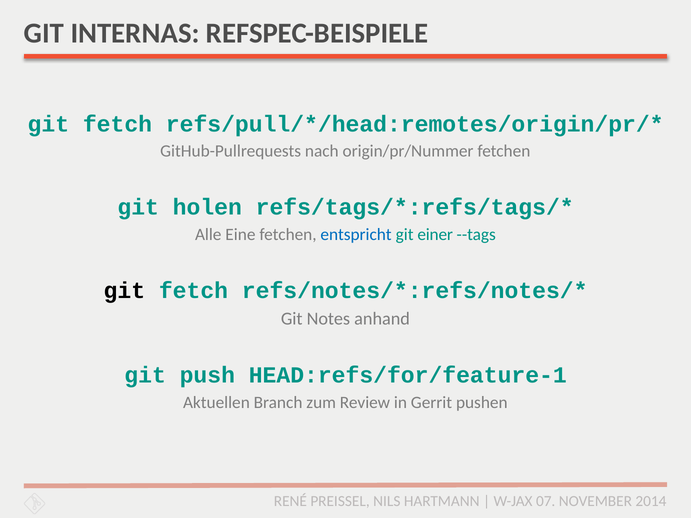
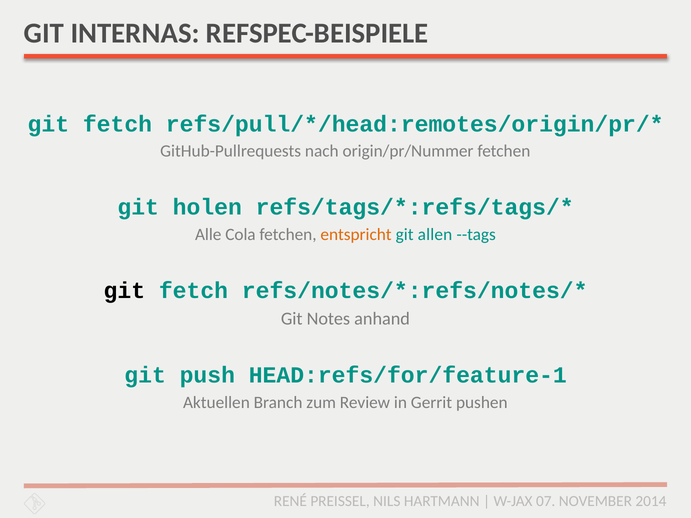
Eine: Eine -> Cola (241, 235)
entspricht colour: blue -> orange (356, 235)
einer: einer -> allen (435, 235)
